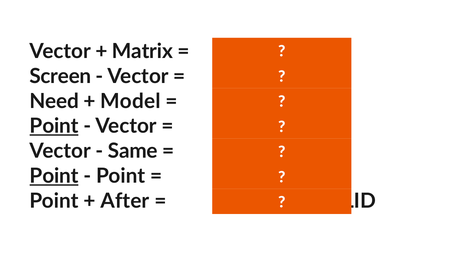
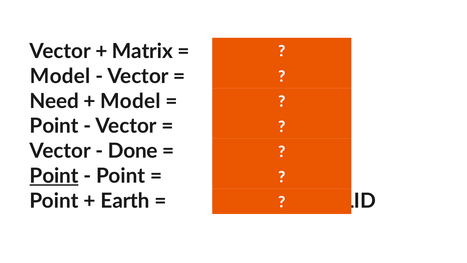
Screen: Screen -> Model (60, 76)
Point underline: present -> none (54, 126)
Same: Same -> Done (133, 151)
After: After -> Earth (125, 201)
